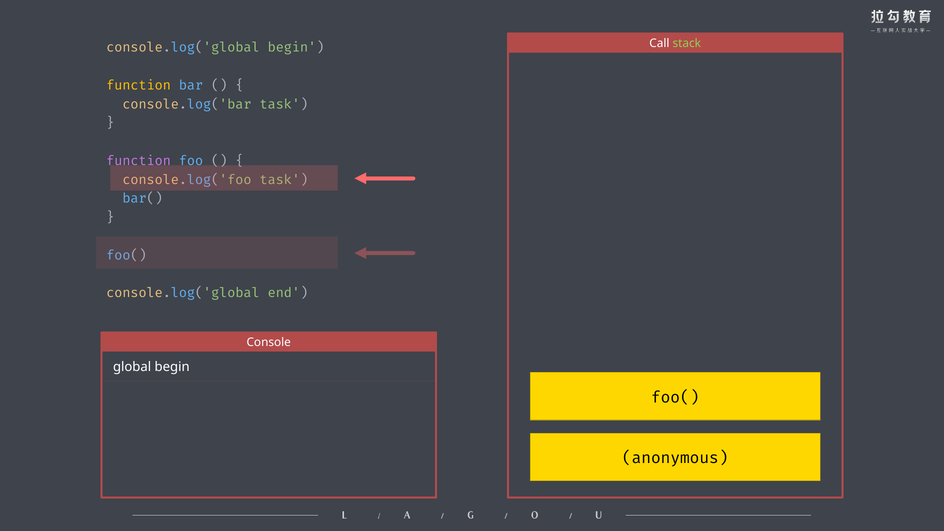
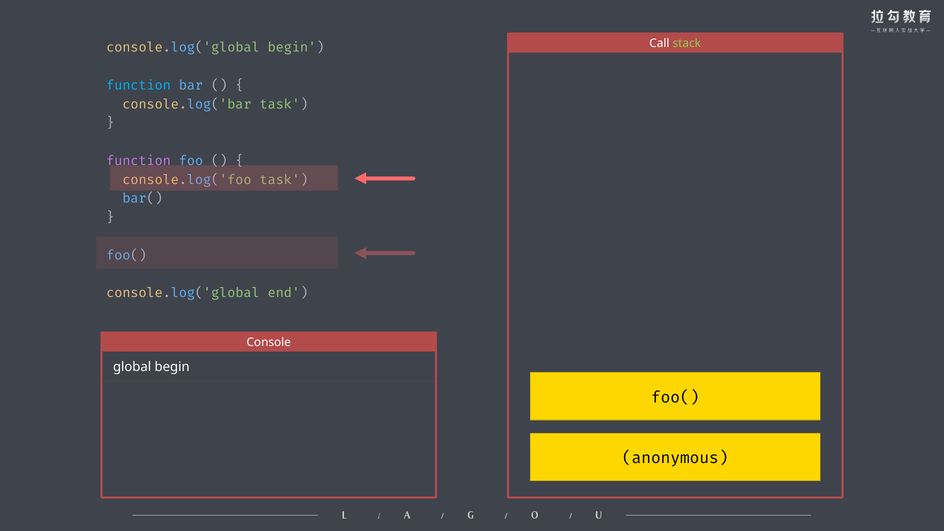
function colour: yellow -> light blue (139, 85)
